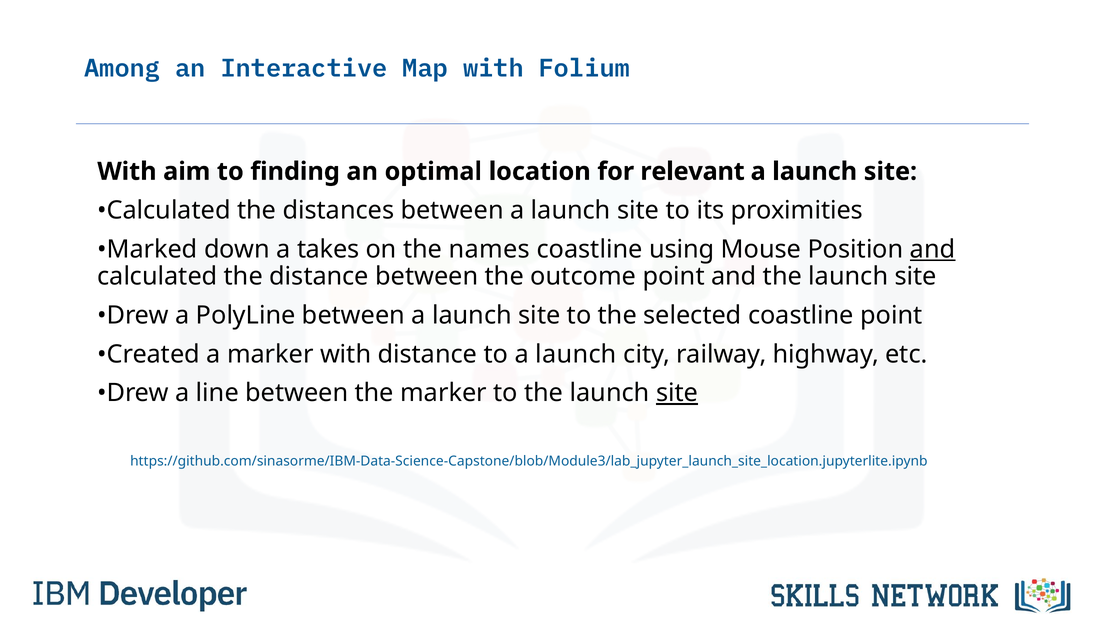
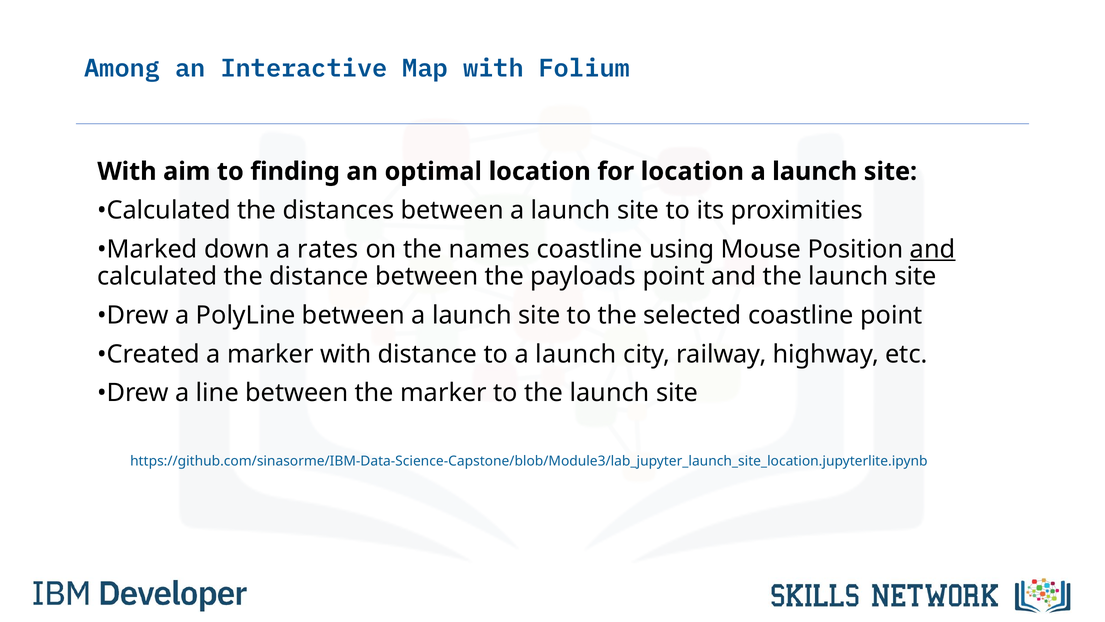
for relevant: relevant -> location (692, 171)
takes: takes -> rates (328, 249)
outcome: outcome -> payloads (583, 276)
site underline: present -> none (677, 393)
